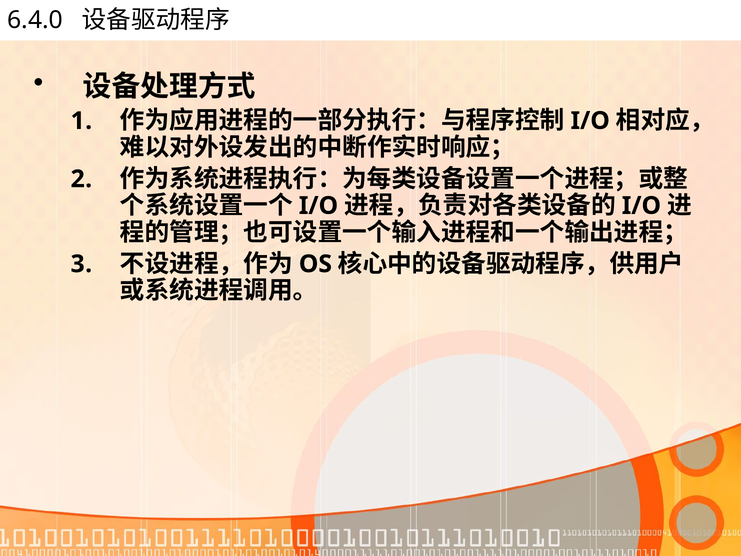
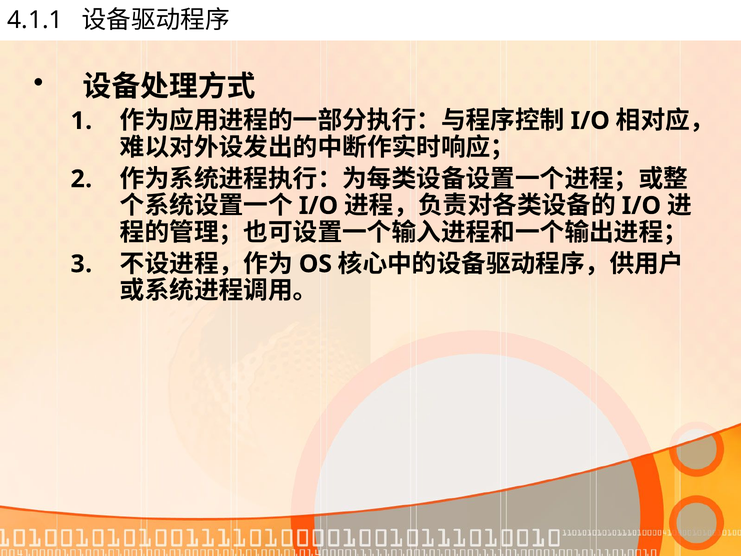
6.4.0: 6.4.0 -> 4.1.1 (35, 20)
